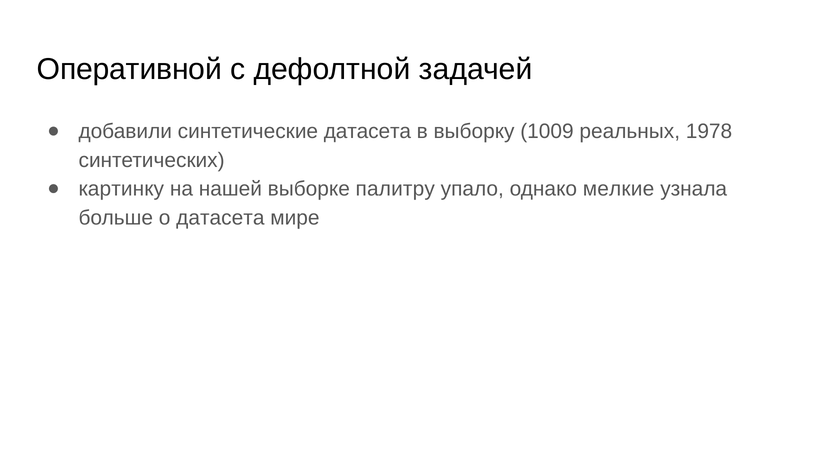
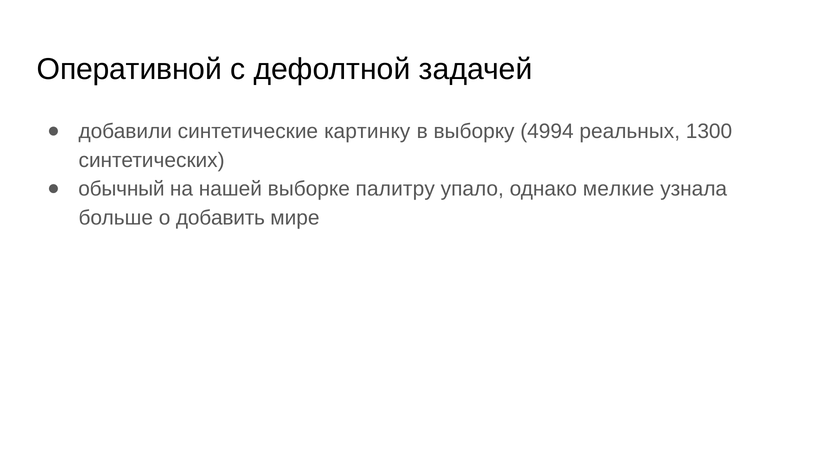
синтетические датасета: датасета -> картинку (367, 131)
1009: 1009 -> 4994 (547, 131)
1978: 1978 -> 1300 (709, 131)
картинку: картинку -> обычный (121, 189)
о датасета: датасета -> добавить (220, 218)
